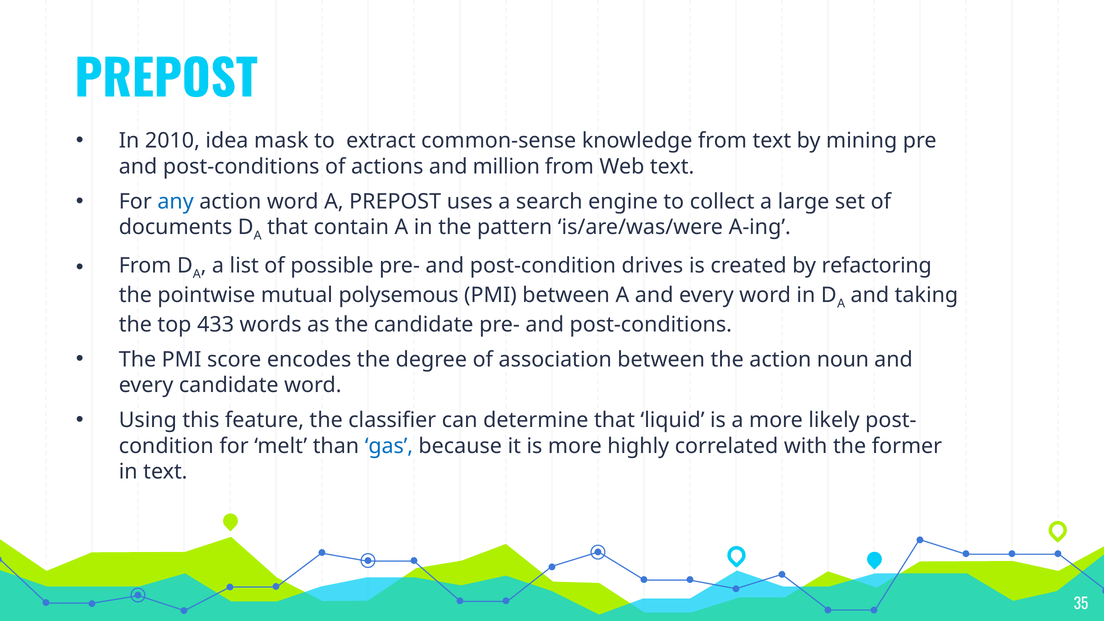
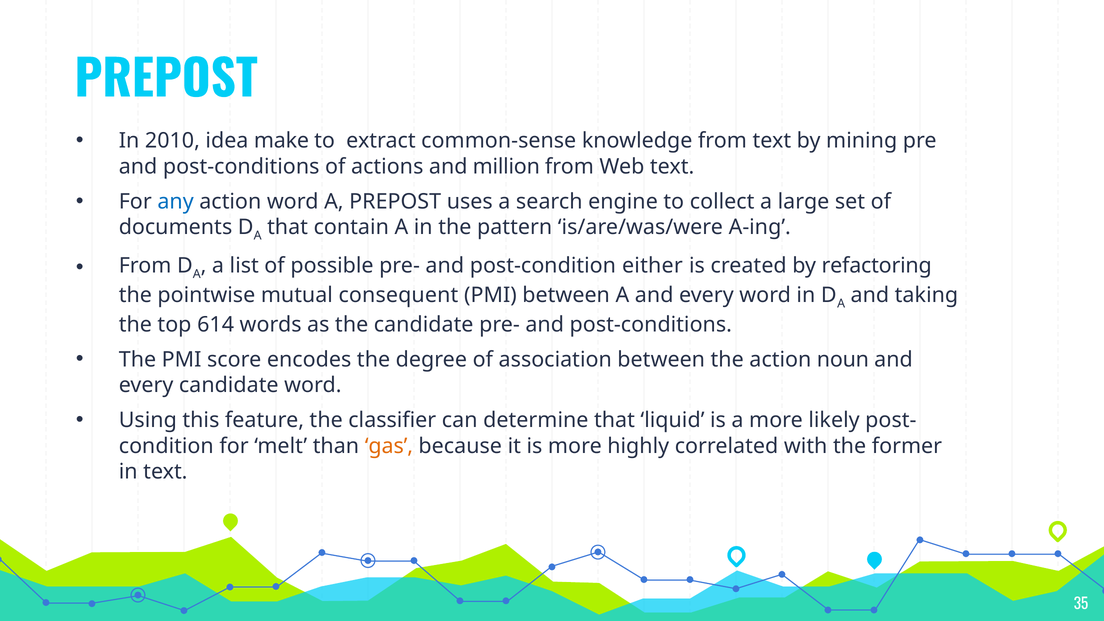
mask: mask -> make (282, 141)
drives: drives -> either (652, 266)
polysemous: polysemous -> consequent (398, 295)
433: 433 -> 614 (216, 324)
gas colour: blue -> orange (389, 446)
